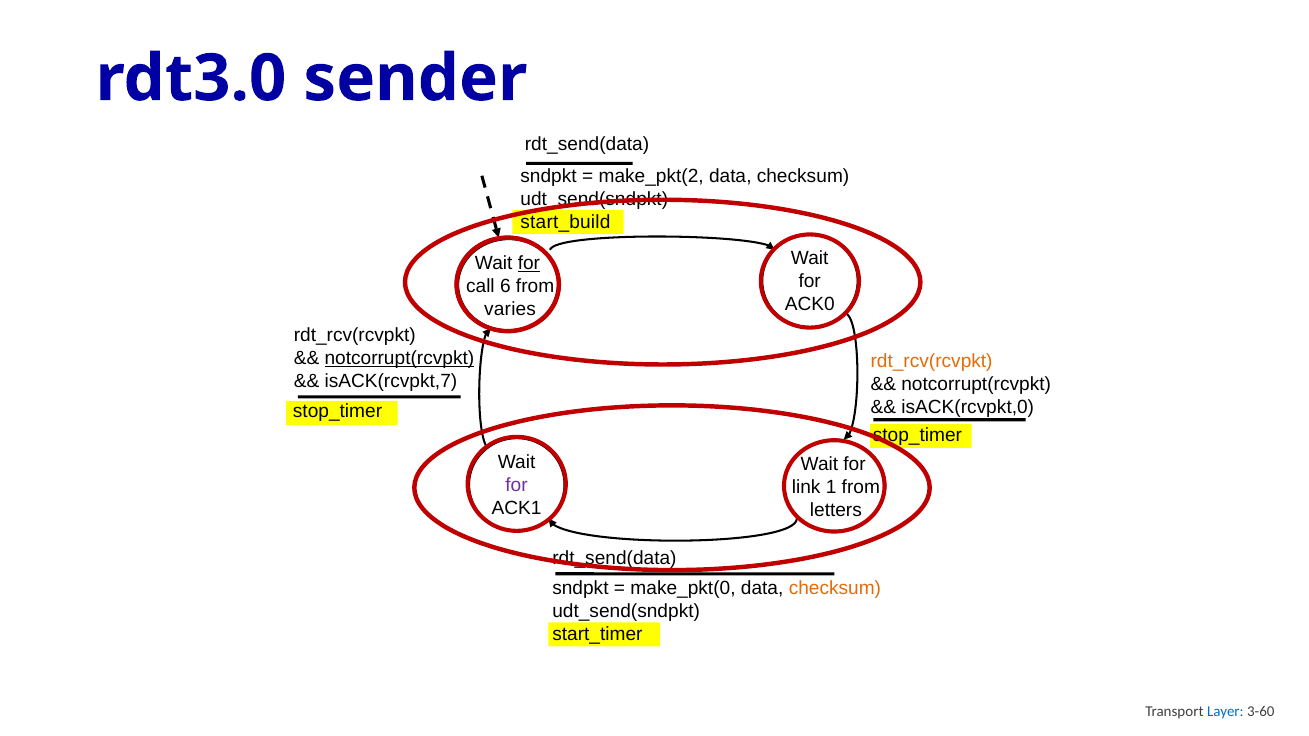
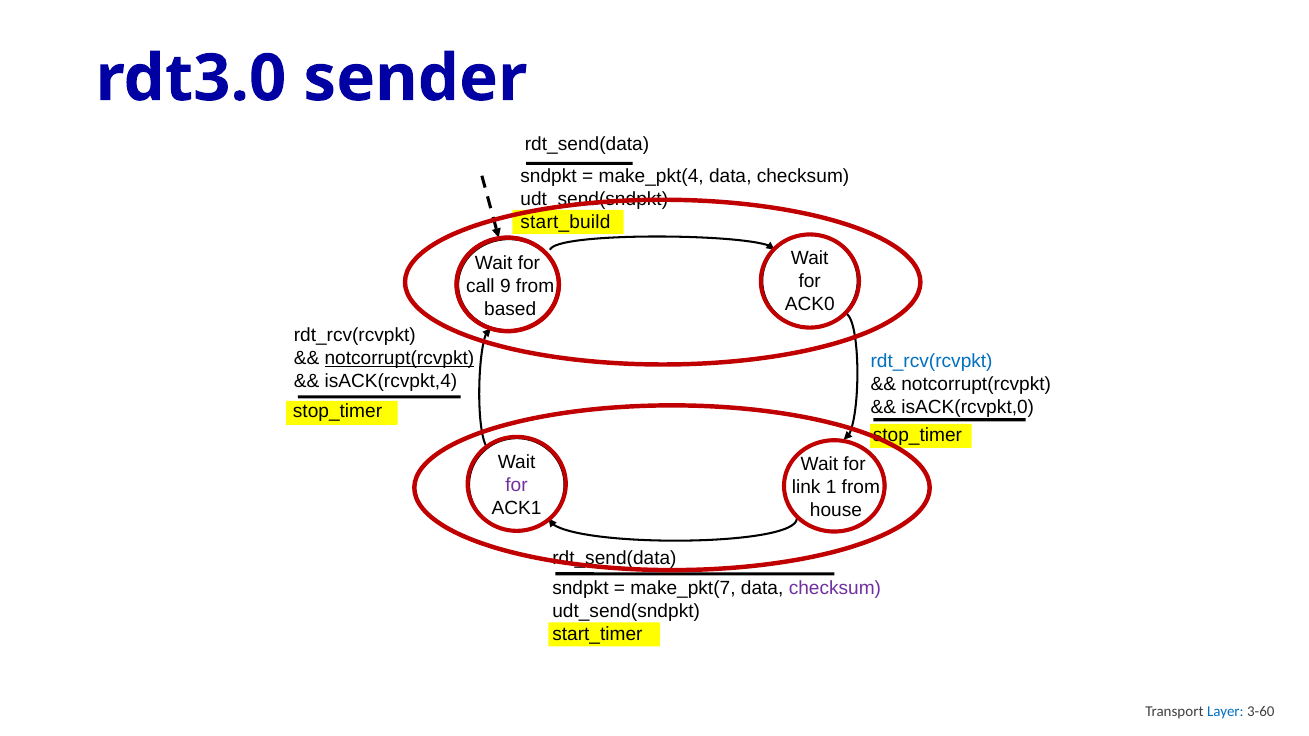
make_pkt(2: make_pkt(2 -> make_pkt(4 (651, 176)
for underline: present -> none (529, 264)
6: 6 -> 9 (505, 287)
varies: varies -> based (510, 310)
rdt_rcv(rcvpkt colour: orange -> blue (932, 361)
isACK(rcvpkt,7: isACK(rcvpkt,7 -> isACK(rcvpkt,4 (391, 381)
letters: letters -> house (836, 510)
make_pkt(0: make_pkt(0 -> make_pkt(7 (683, 589)
checksum colour: orange -> purple (835, 589)
